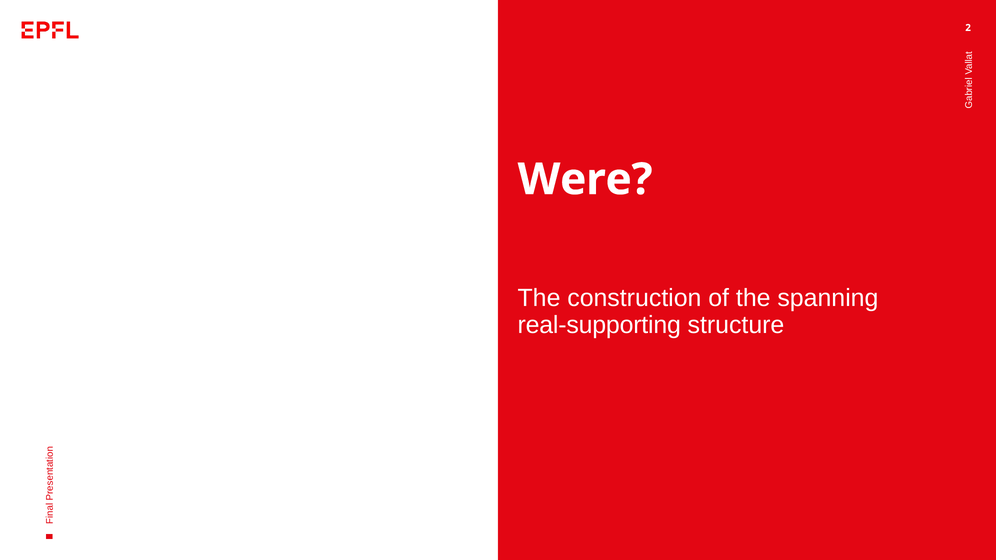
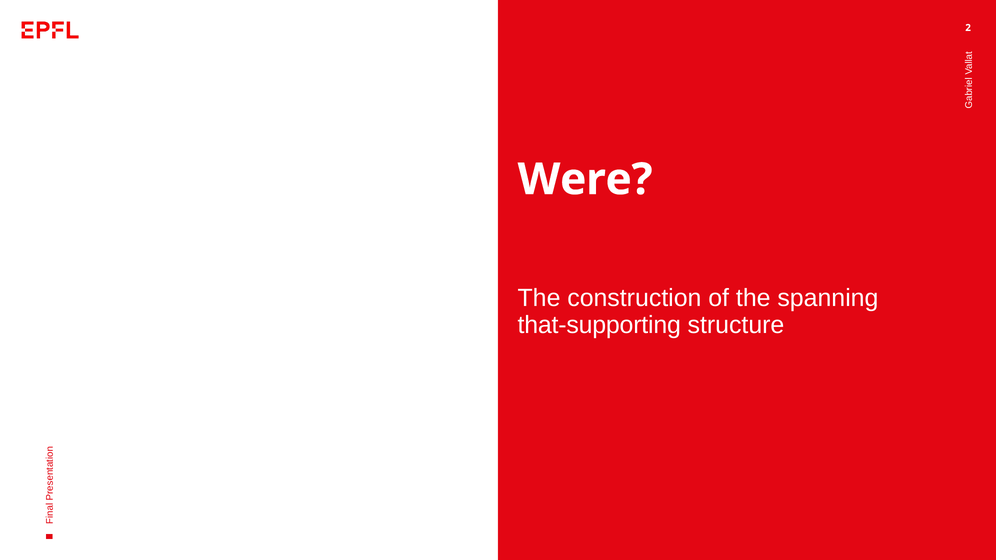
real-supporting: real-supporting -> that-supporting (599, 325)
